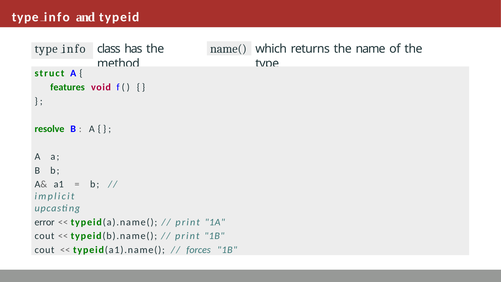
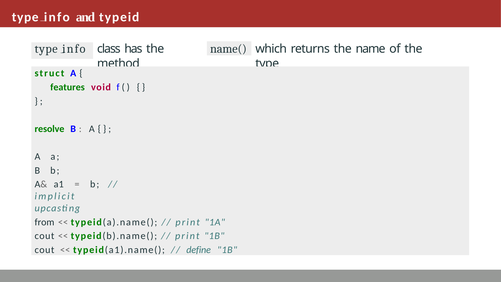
error: error -> from (44, 222)
forces: forces -> define (199, 250)
